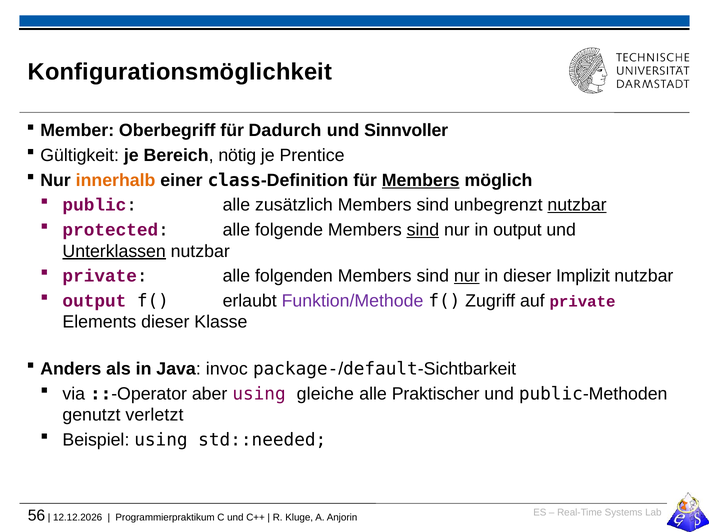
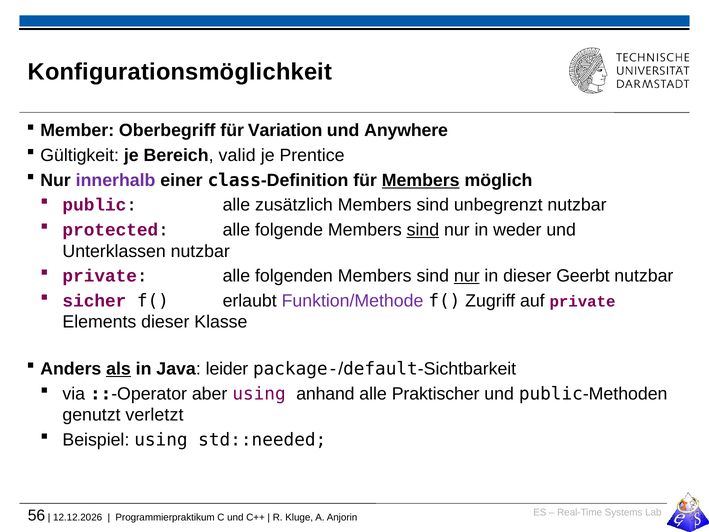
Dadurch: Dadurch -> Variation (285, 131)
Sinnvoller: Sinnvoller -> Anywhere (406, 131)
nötig: nötig -> valid (237, 155)
innerhalb colour: orange -> purple (116, 180)
nutzbar underline: present -> none (577, 205)
in output: output -> weder (517, 230)
Unterklassen underline: present -> none (114, 251)
Implizit: Implizit -> Geerbt (583, 276)
output: output -> sicher (94, 301)
als underline: none -> present (119, 369)
invoc: invoc -> leider (227, 369)
gleiche: gleiche -> anhand (325, 394)
